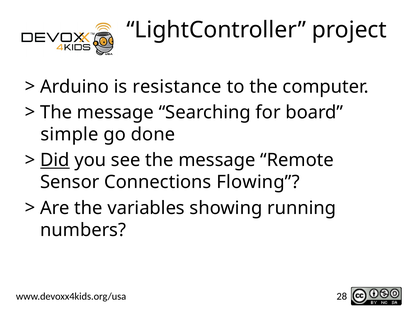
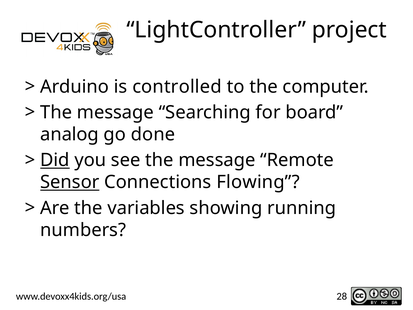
resistance: resistance -> controlled (177, 87)
simple: simple -> analog (70, 134)
Sensor underline: none -> present (70, 182)
